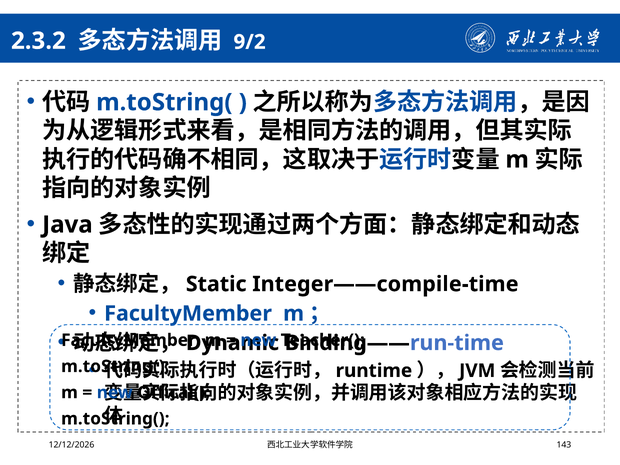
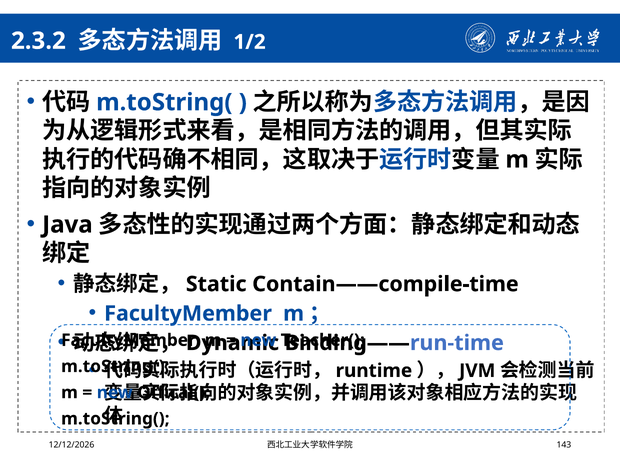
9/2: 9/2 -> 1/2 (250, 42)
Integer——compile-time: Integer——compile-time -> Contain——compile-time (385, 284)
